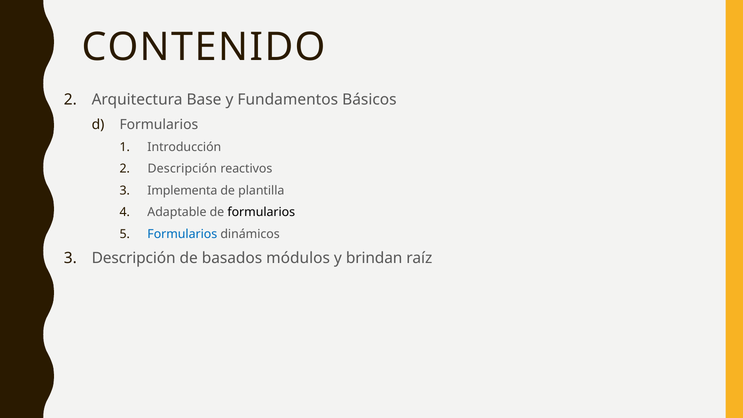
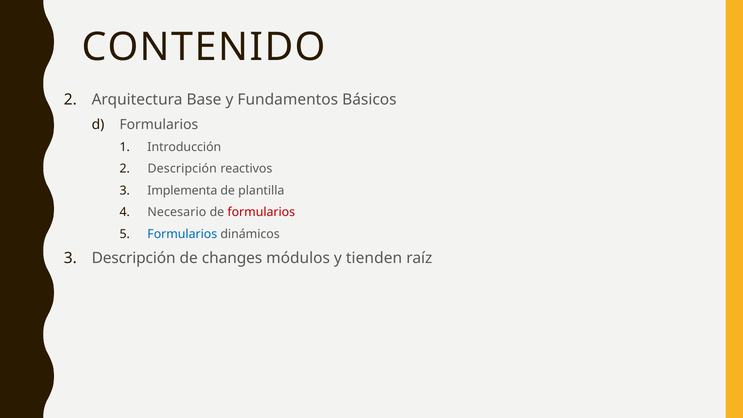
Adaptable: Adaptable -> Necesario (177, 212)
formularios colour: black -> red (261, 212)
basados: basados -> changes (232, 258)
brindan: brindan -> tienden (374, 258)
